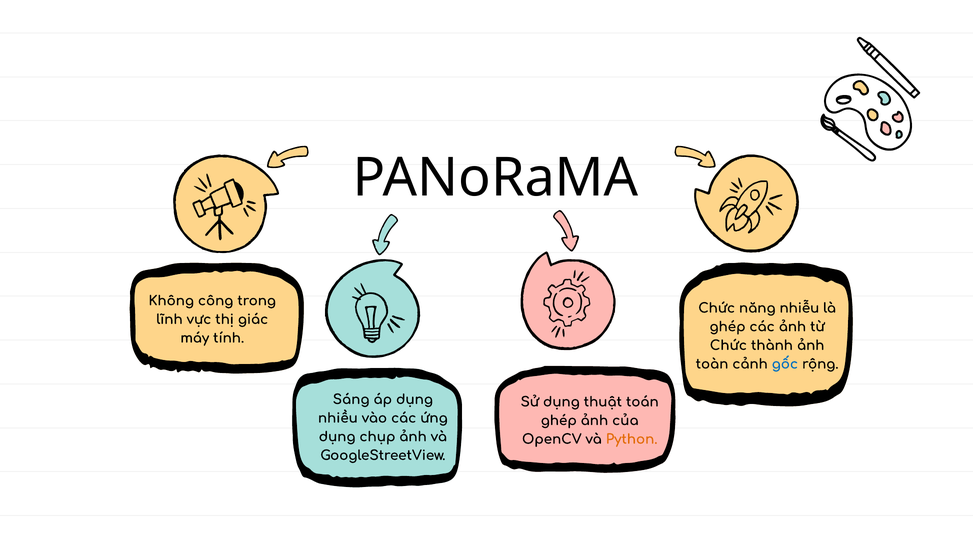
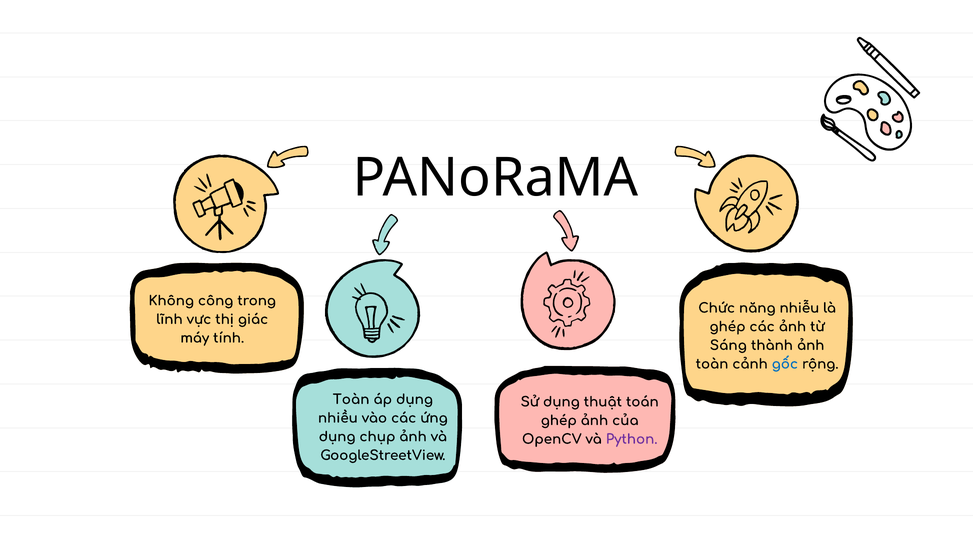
Chức: Chức -> Sáng (728, 346)
Sáng: Sáng -> Toàn (351, 400)
Python colour: orange -> purple (632, 440)
